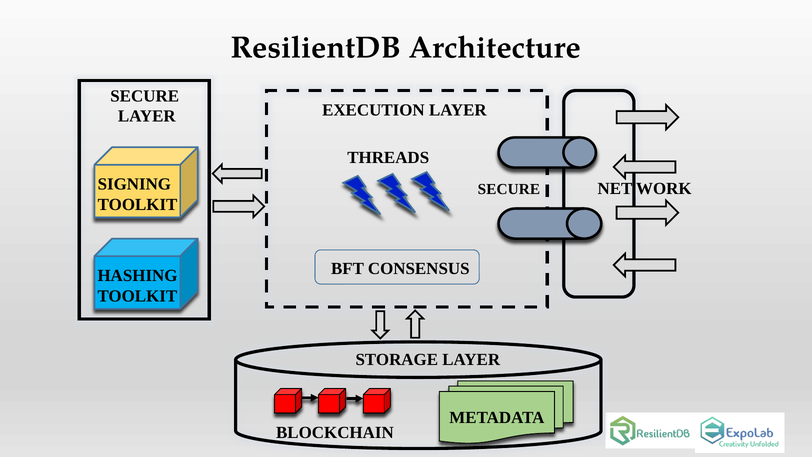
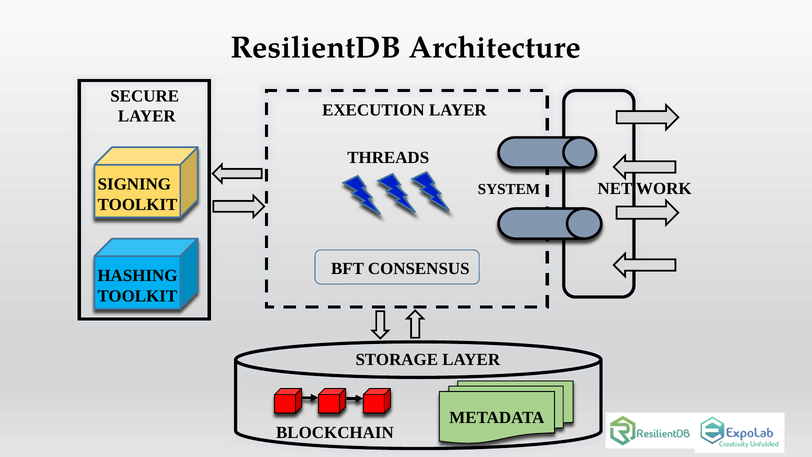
SECURE: SECURE -> SYSTEM (509, 189)
